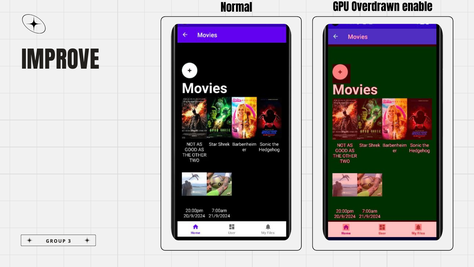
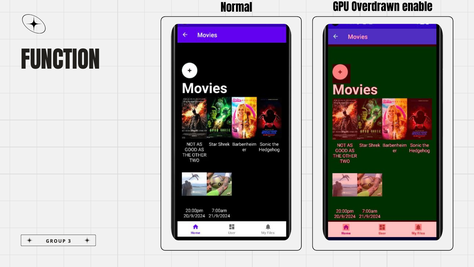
IMPROVE: IMPROVE -> FUNCTION (61, 61)
